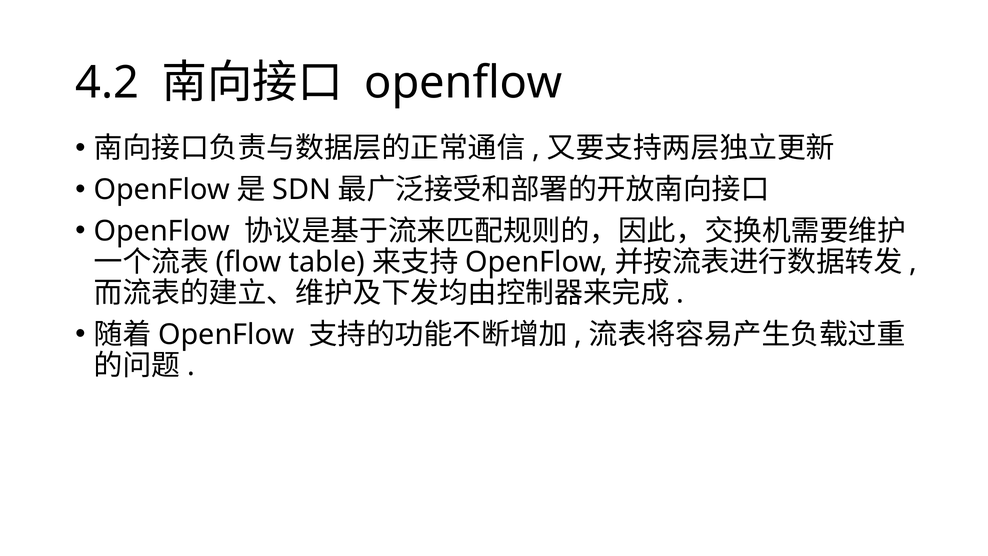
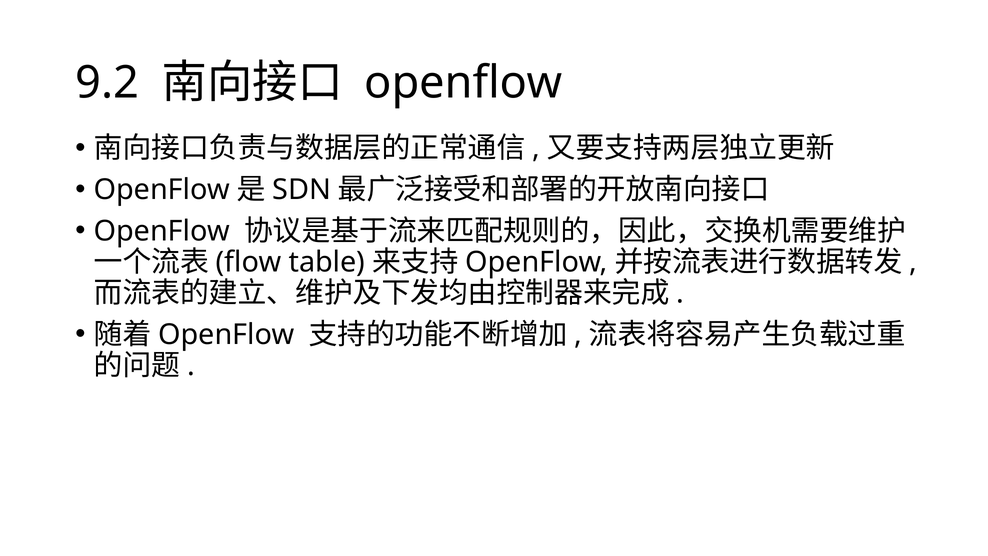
4.2: 4.2 -> 9.2 (107, 83)
